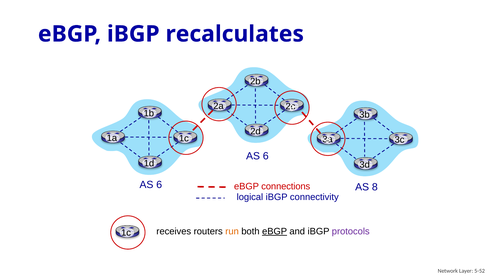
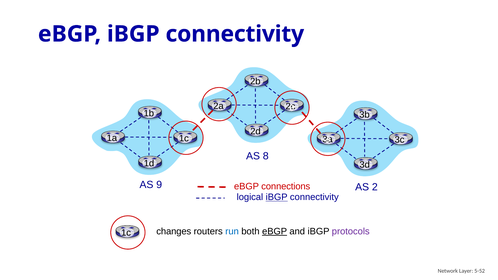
eBGP iBGP recalculates: recalculates -> connectivity (235, 34)
6: 6 -> 8 (266, 156)
6: 6 -> 9 (159, 185)
8: 8 -> 2 (375, 187)
iBGP underline: none -> present (277, 197)
receives: receives -> changes (174, 231)
run colour: orange -> blue (232, 231)
